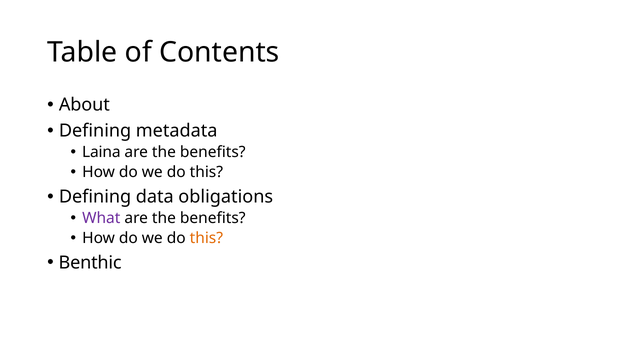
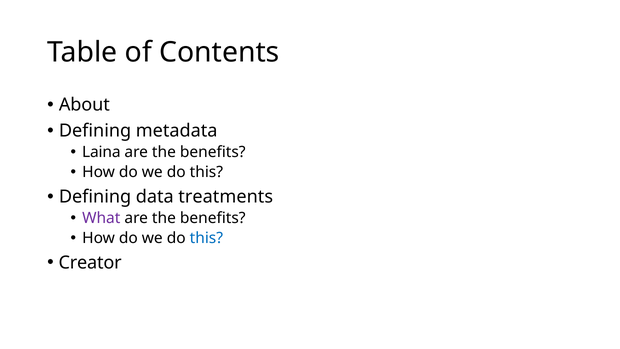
obligations: obligations -> treatments (226, 197)
this colour: orange -> blue (206, 238)
Benthic: Benthic -> Creator (90, 262)
